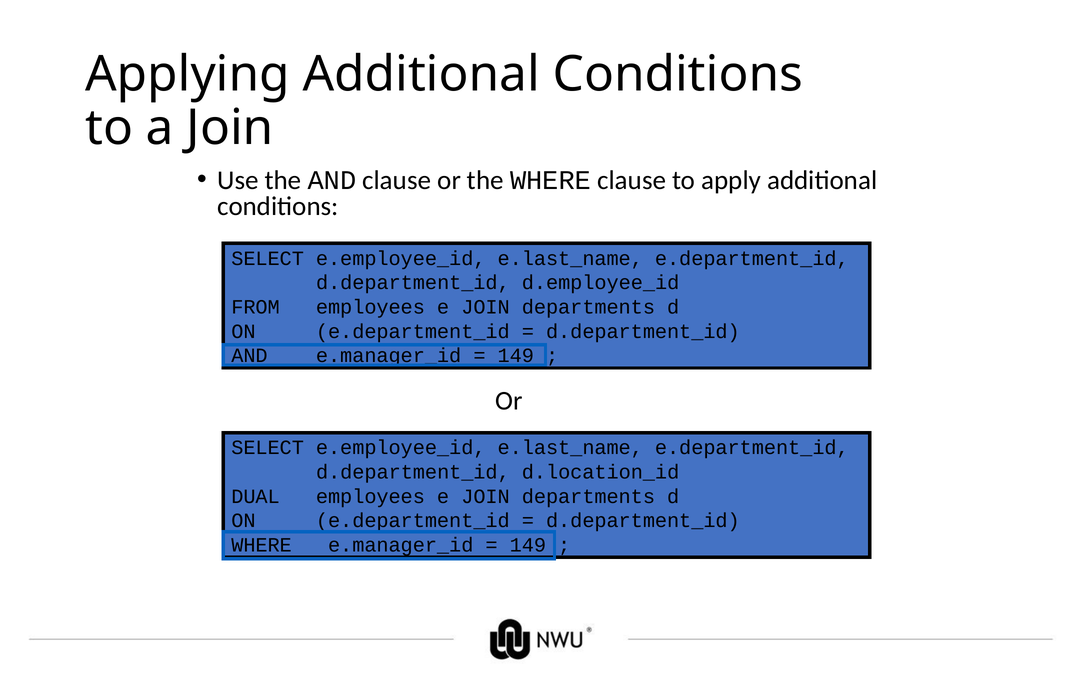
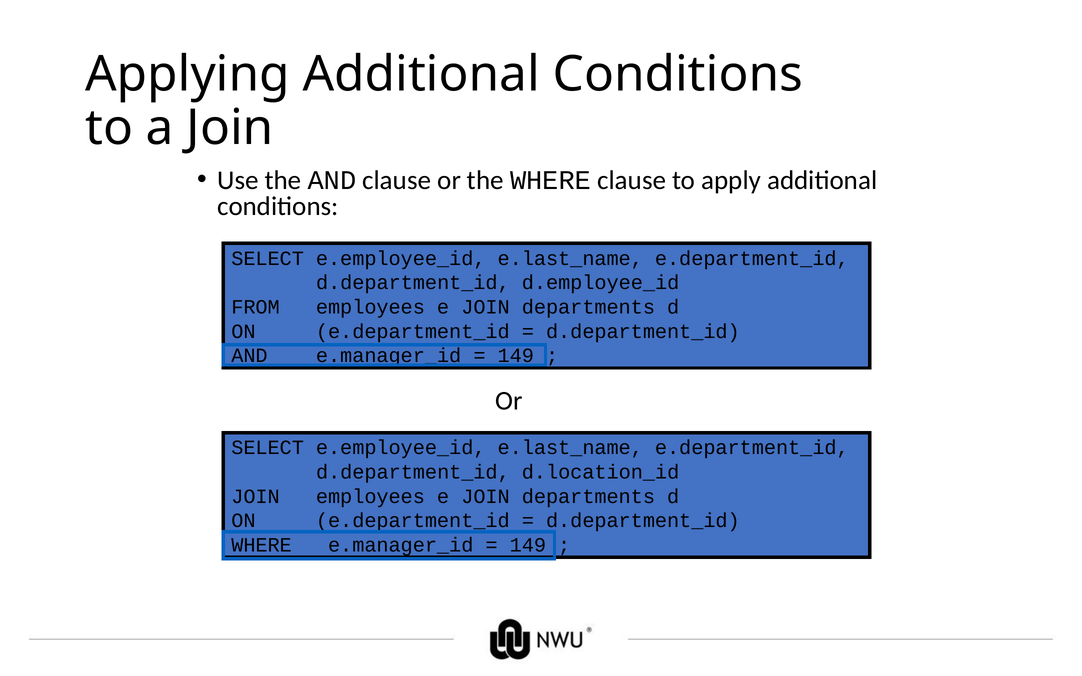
DUAL: DUAL -> JOIN (256, 497)
